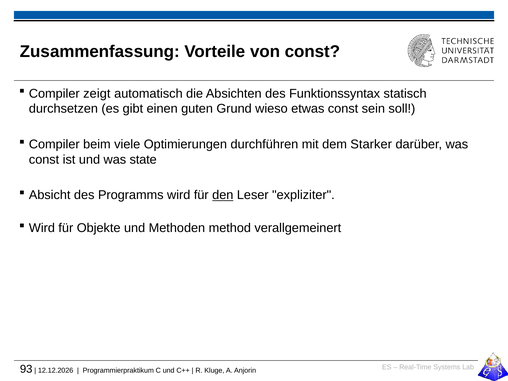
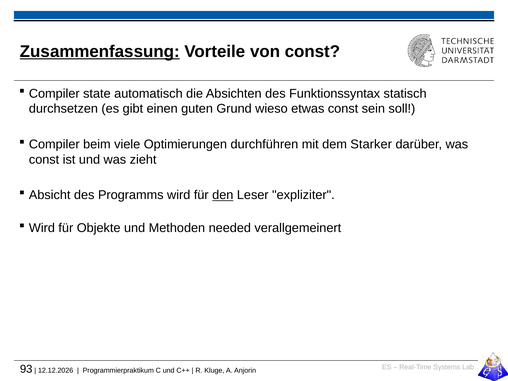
Zusammenfassung underline: none -> present (100, 52)
zeigt: zeigt -> state (97, 94)
state: state -> zieht (143, 160)
method: method -> needed (230, 228)
